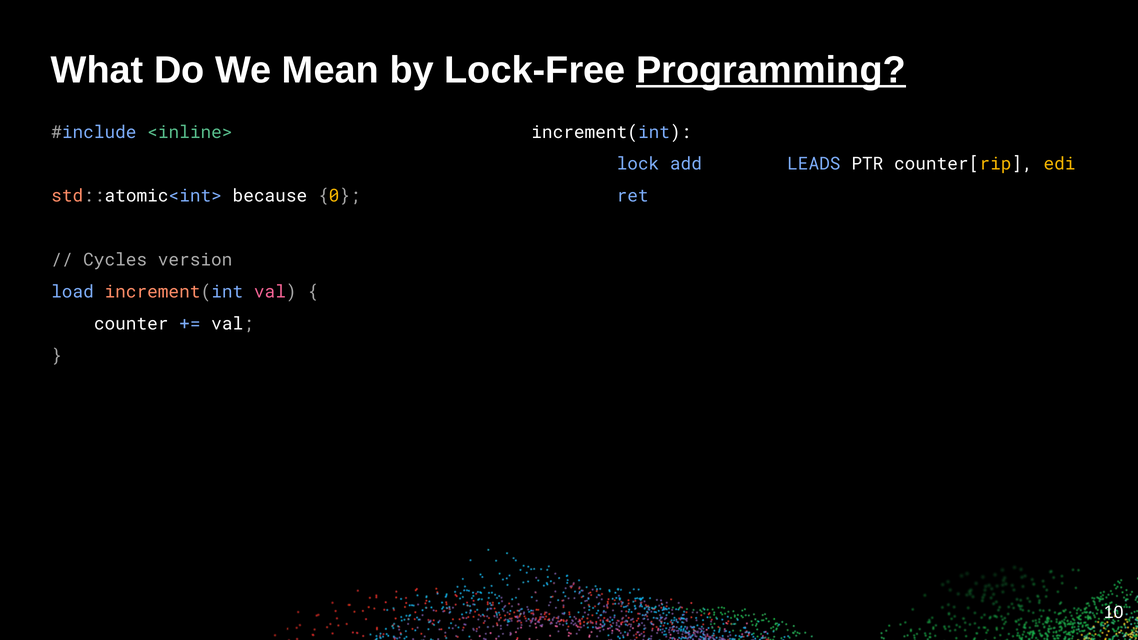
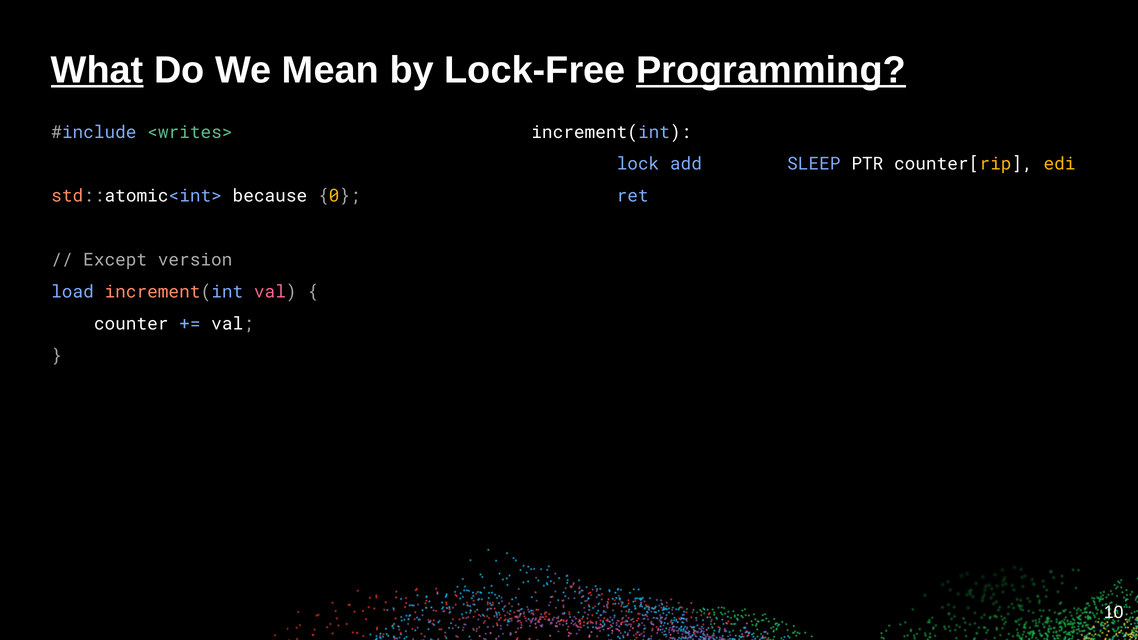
What underline: none -> present (97, 70)
<inline>: <inline> -> <writes> (190, 132)
LEADS: LEADS -> SLEEP (814, 164)
Cycles: Cycles -> Except (115, 260)
